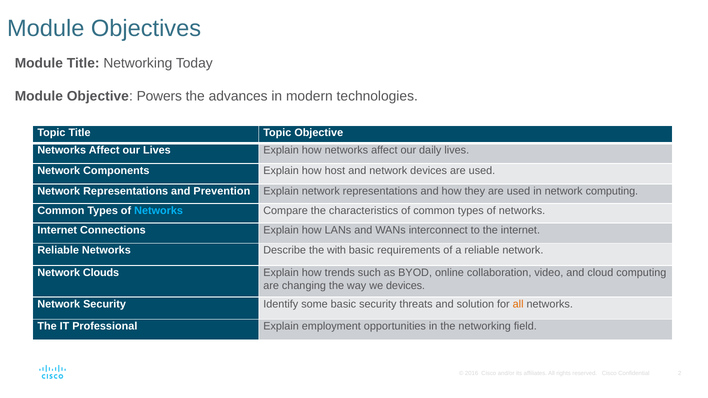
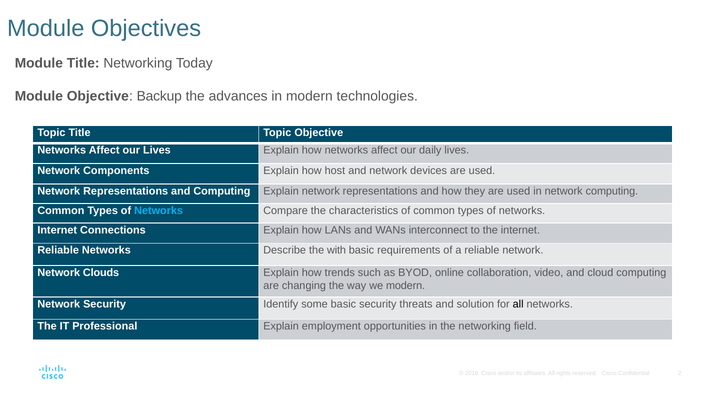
Powers: Powers -> Backup (159, 96)
and Prevention: Prevention -> Computing (222, 191)
we devices: devices -> modern (406, 286)
all colour: orange -> black (518, 304)
